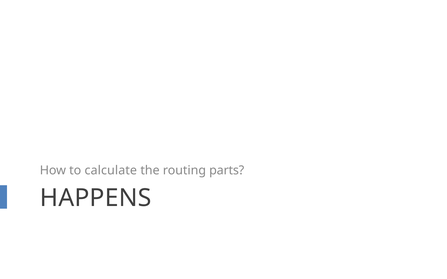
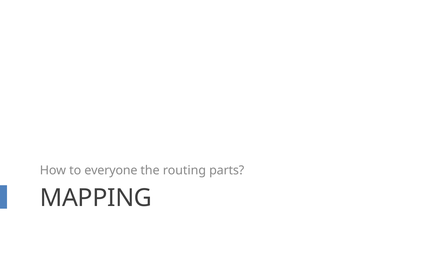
calculate: calculate -> everyone (111, 171)
HAPPENS: HAPPENS -> MAPPING (96, 198)
